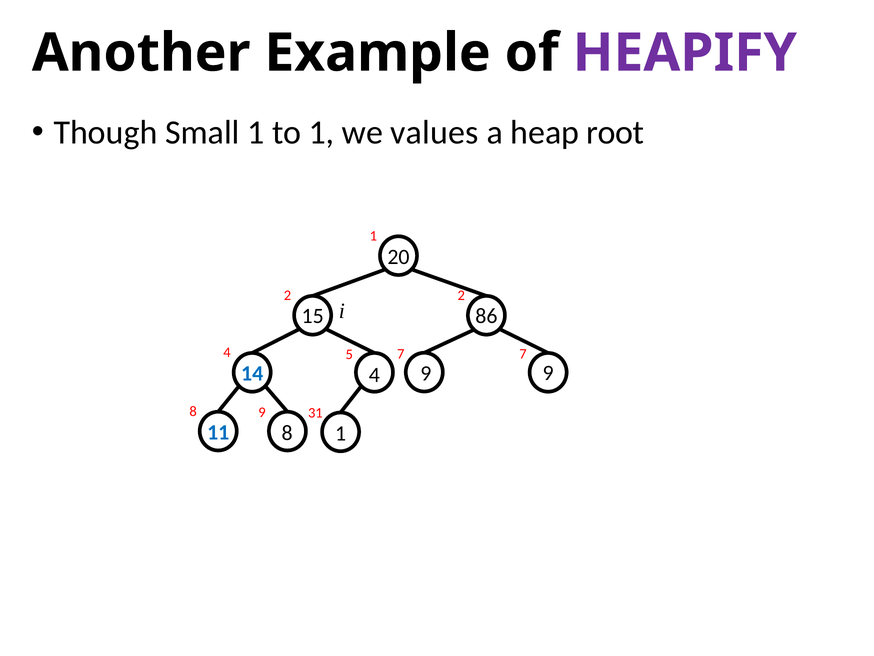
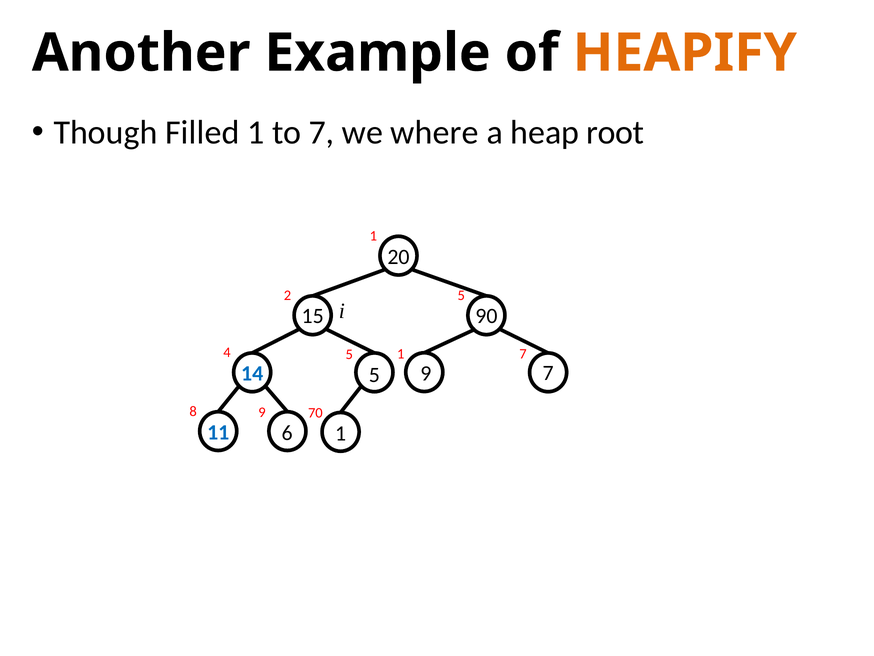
HEAPIFY colour: purple -> orange (685, 53)
Small: Small -> Filled (202, 132)
to 1: 1 -> 7 (321, 132)
values: values -> where (435, 132)
2 2: 2 -> 5 (461, 295)
86: 86 -> 90 (486, 316)
5 7: 7 -> 1 (401, 354)
14 4: 4 -> 5 (374, 375)
9 9: 9 -> 7 (548, 373)
31: 31 -> 70 (315, 412)
11 8: 8 -> 6 (287, 433)
